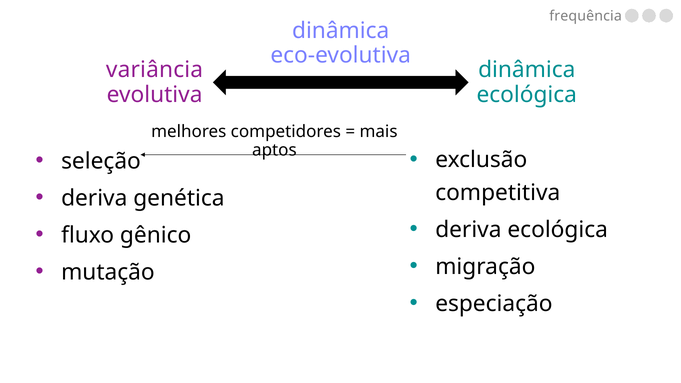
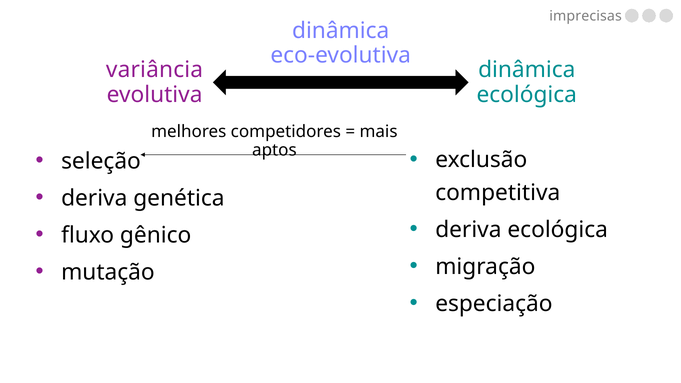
frequência: frequência -> imprecisas (586, 16)
